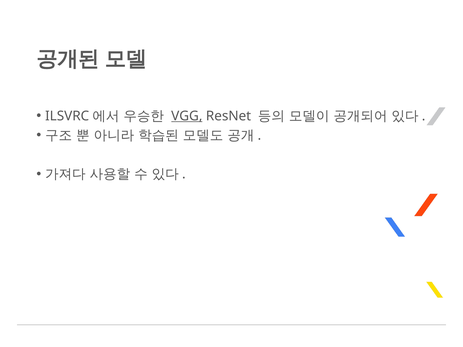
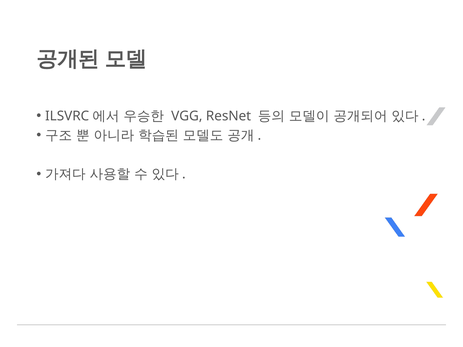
VGG underline: present -> none (187, 116)
